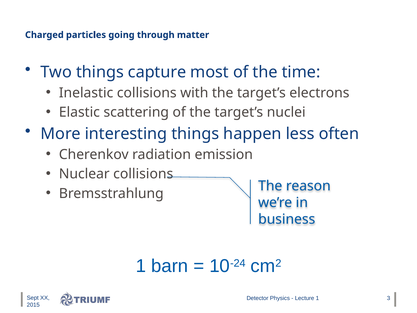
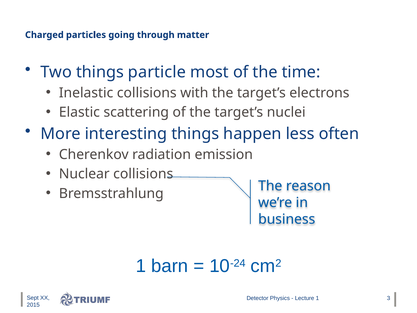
capture: capture -> particle (157, 72)
